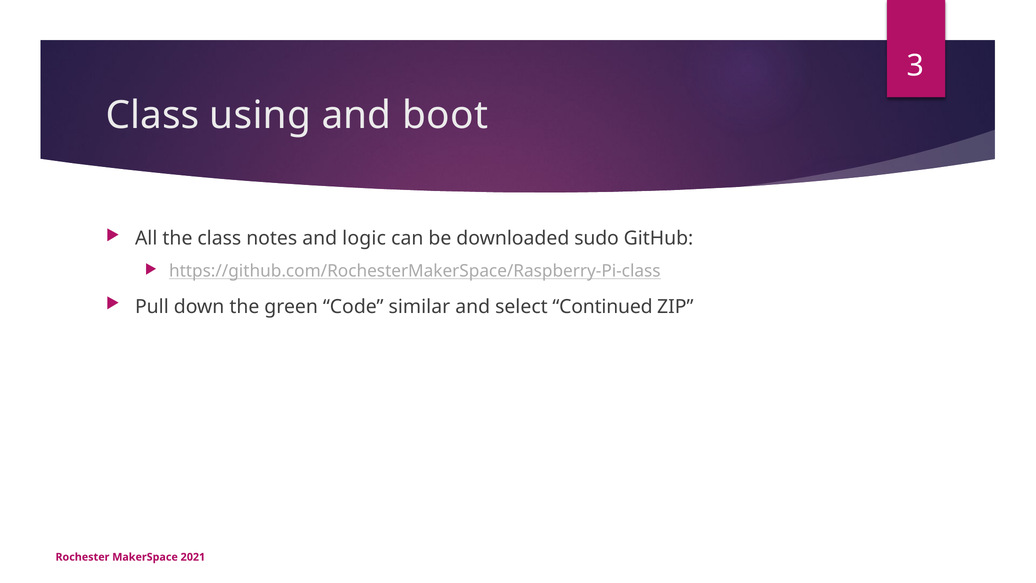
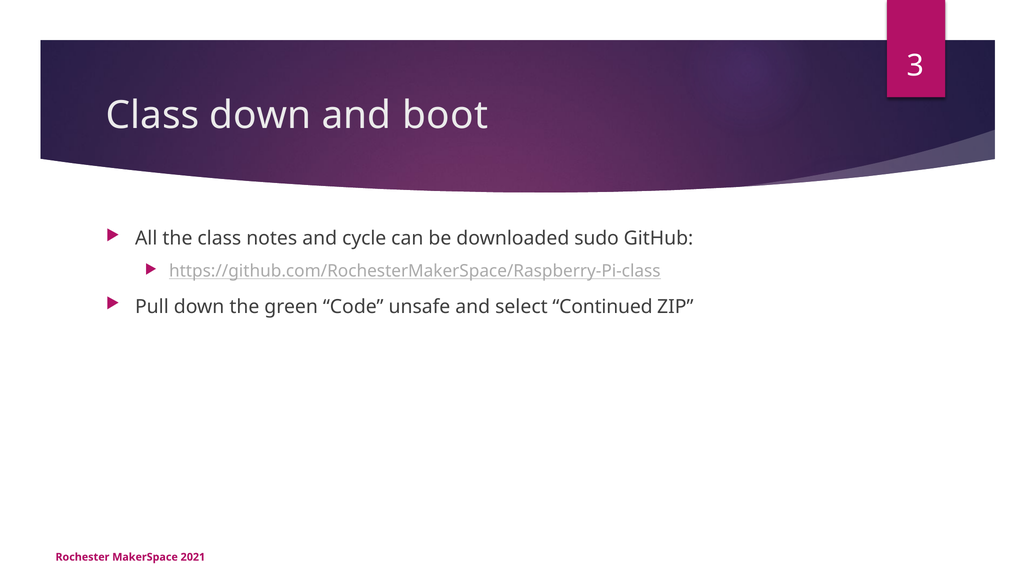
Class using: using -> down (260, 115)
logic: logic -> cycle (364, 238)
similar: similar -> unsafe (419, 306)
